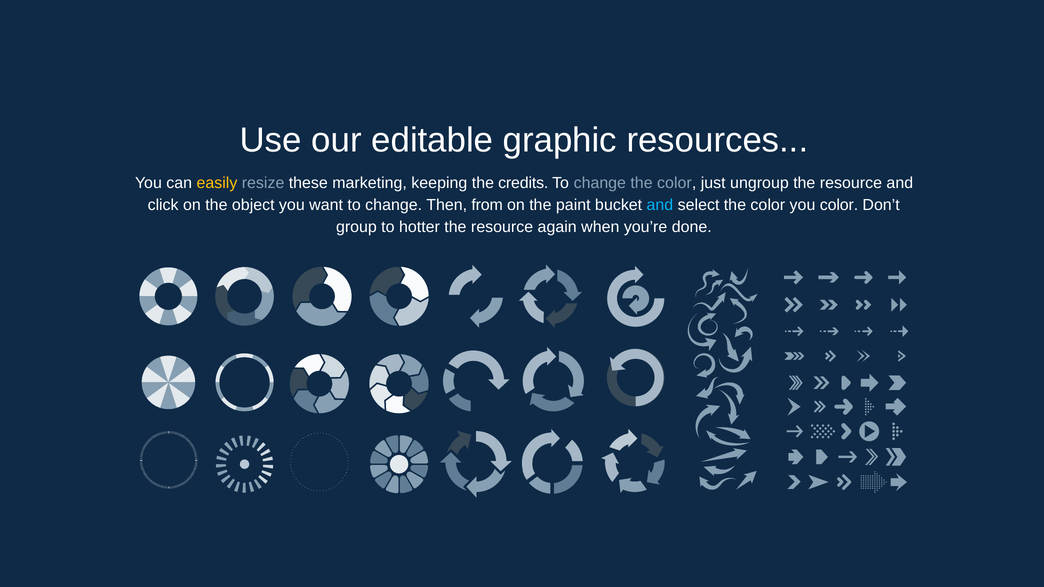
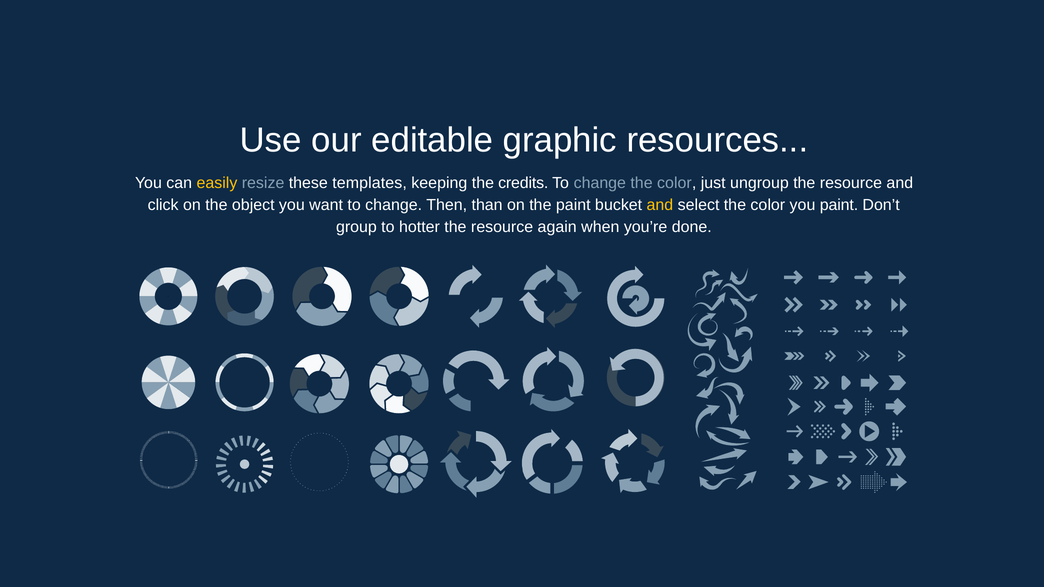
marketing: marketing -> templates (370, 183)
from: from -> than (487, 205)
and colour: light blue -> yellow (660, 205)
you color: color -> paint (839, 205)
